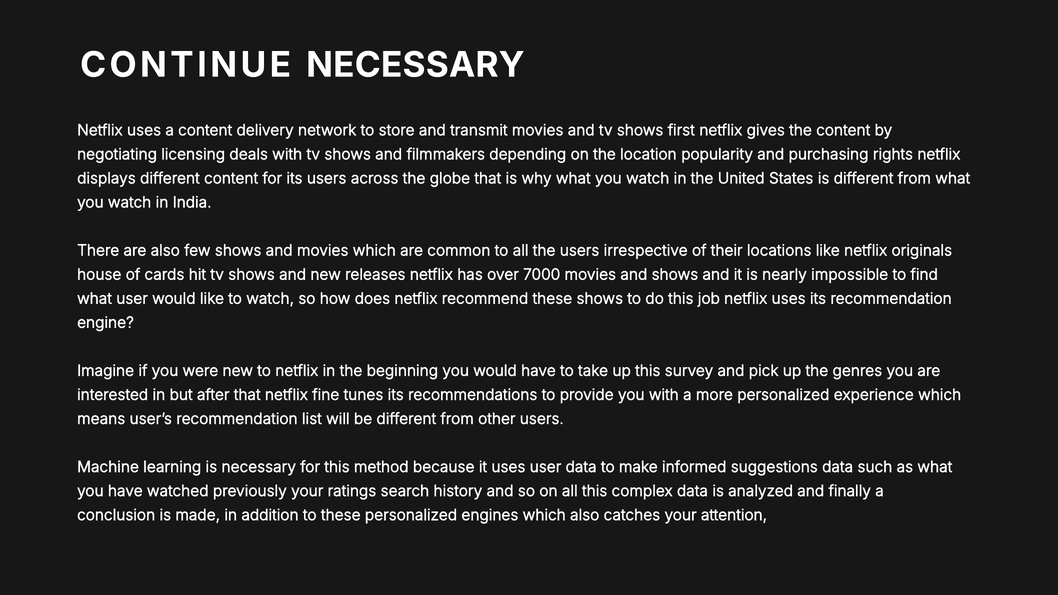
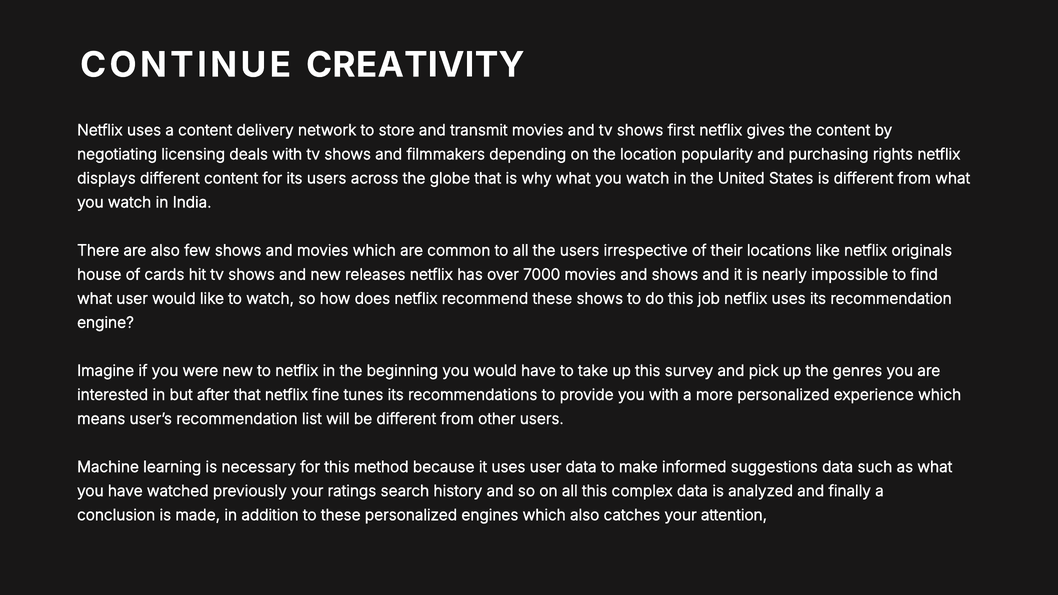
CONTINUE NECESSARY: NECESSARY -> CREATIVITY (415, 65)
